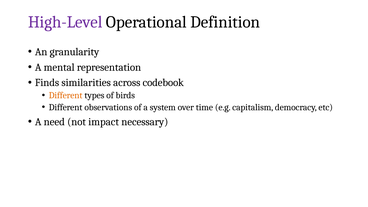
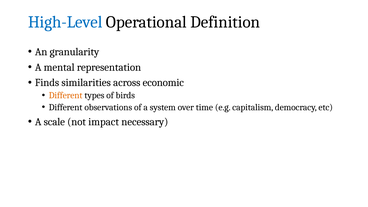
High-Level colour: purple -> blue (65, 22)
codebook: codebook -> economic (163, 83)
need: need -> scale (54, 122)
